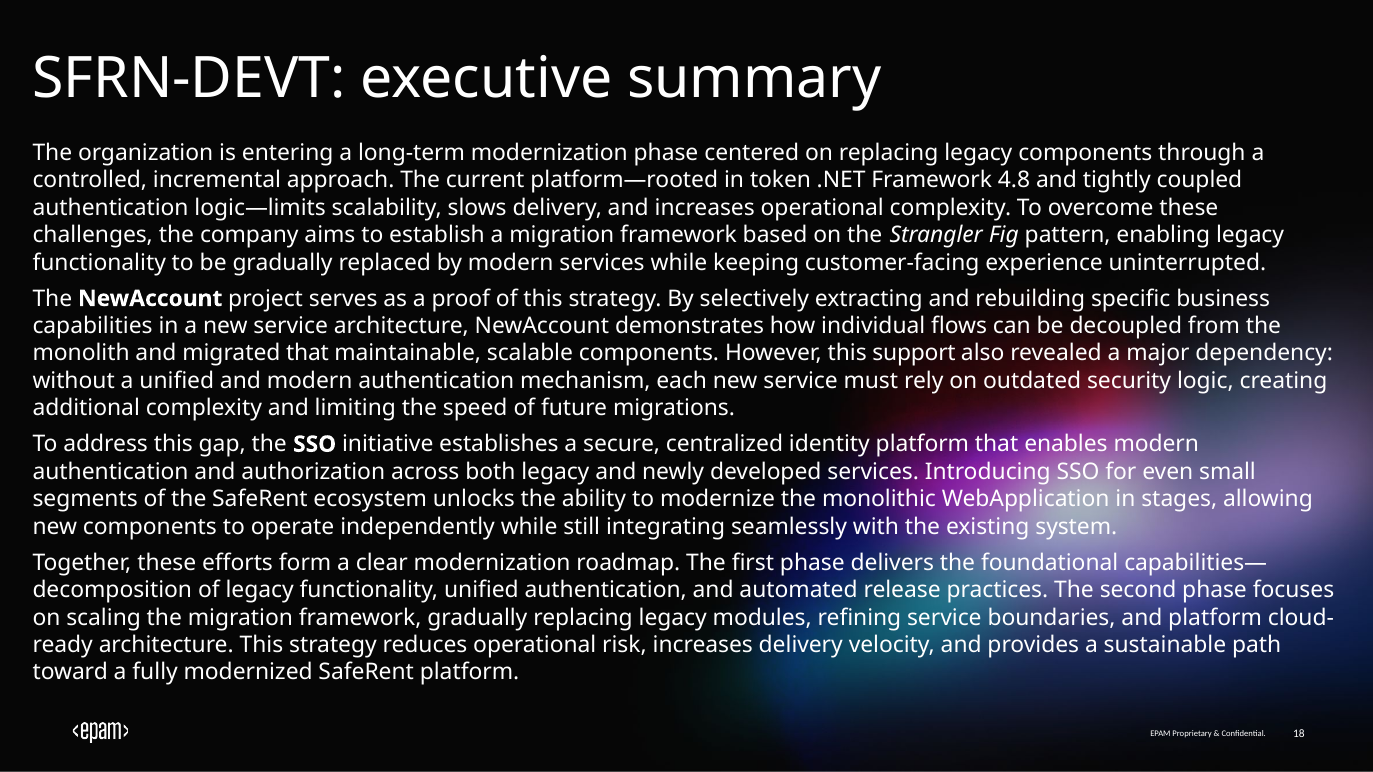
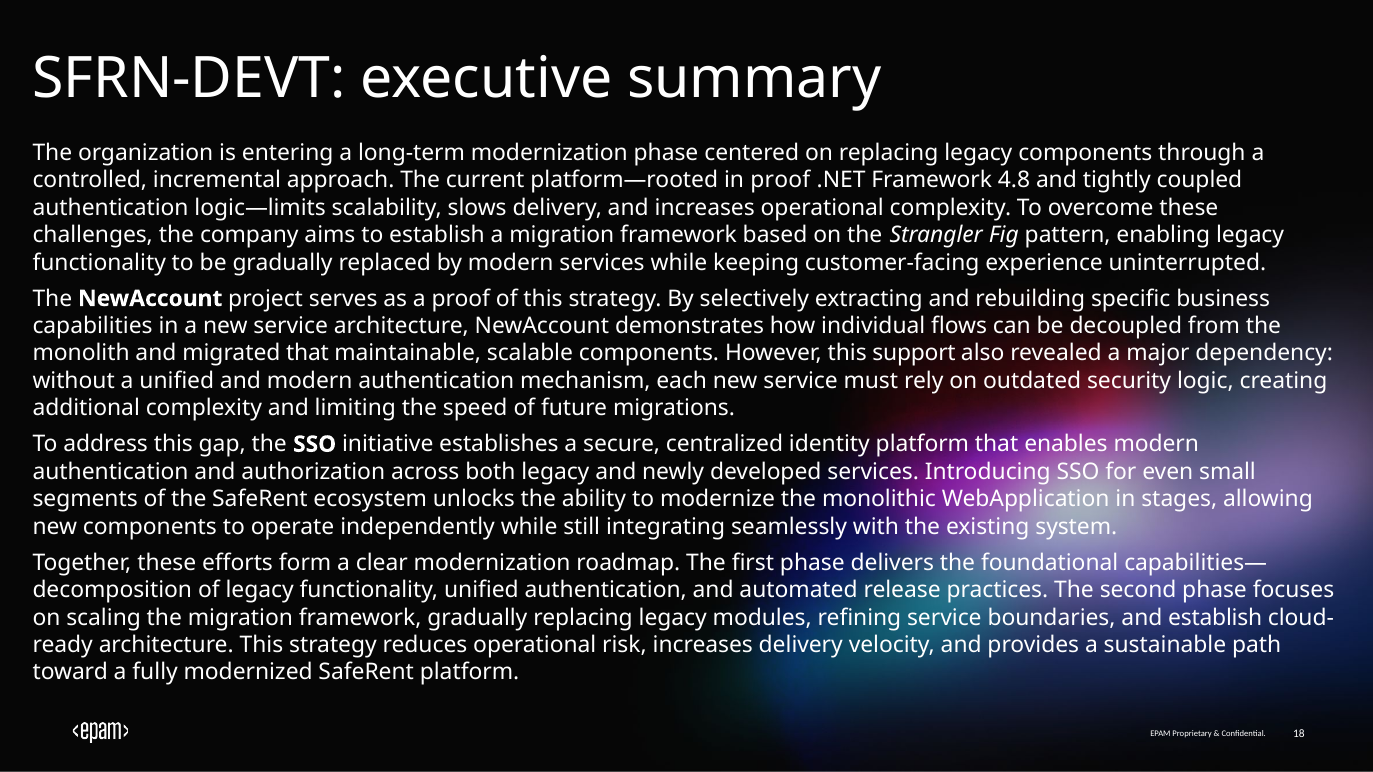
in token: token -> proof (780, 180)
and platform: platform -> establish (1215, 618)
